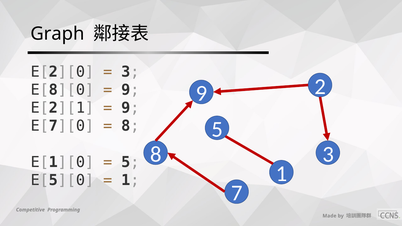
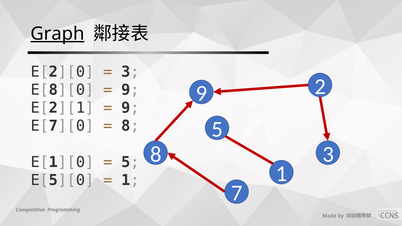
Graph underline: none -> present (58, 34)
